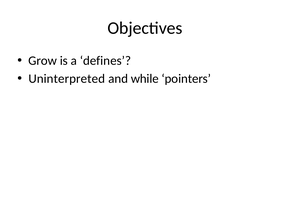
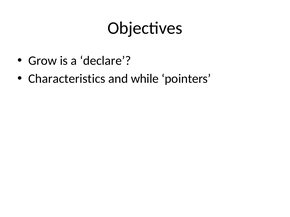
defines: defines -> declare (105, 61)
Uninterpreted: Uninterpreted -> Characteristics (67, 79)
